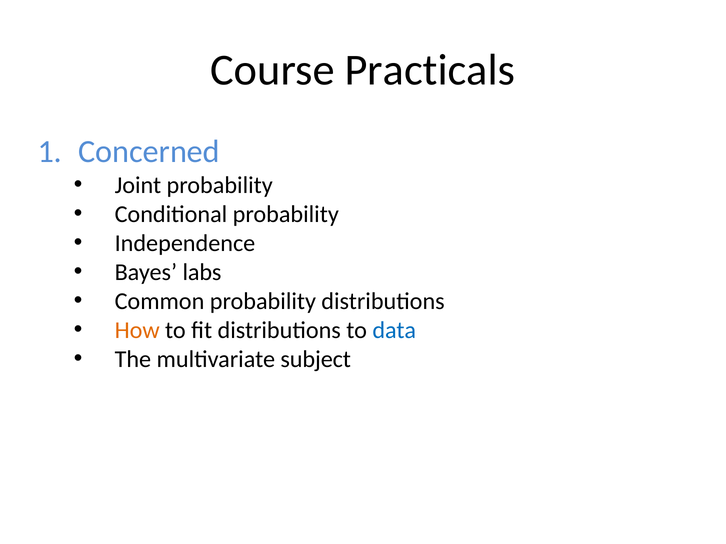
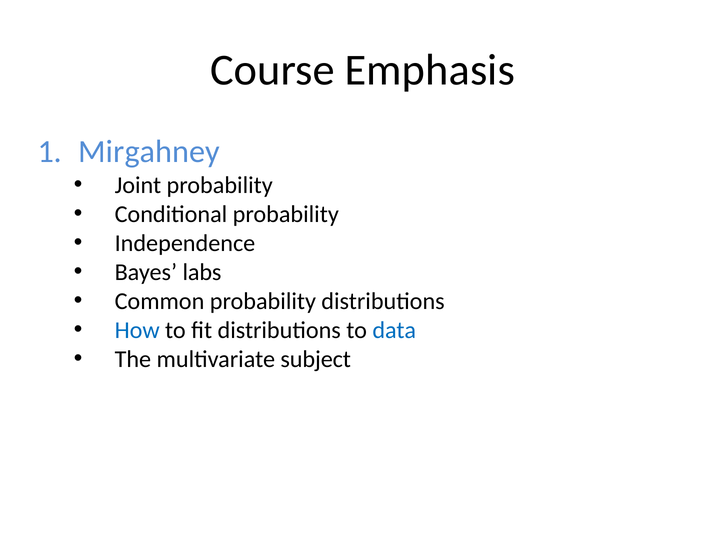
Practicals: Practicals -> Emphasis (430, 70)
Concerned: Concerned -> Mirgahney (149, 152)
How colour: orange -> blue (137, 331)
